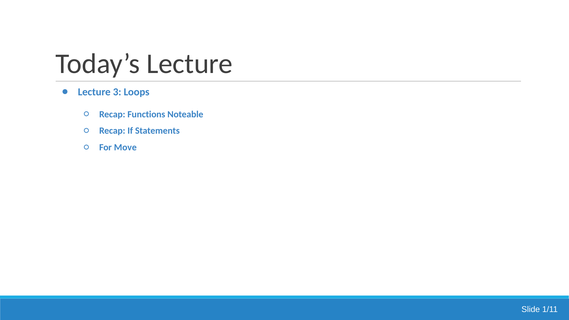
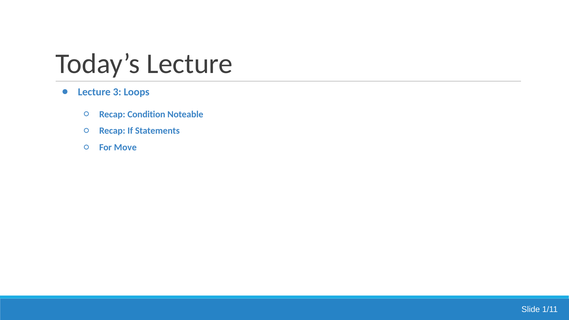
Functions: Functions -> Condition (146, 114)
